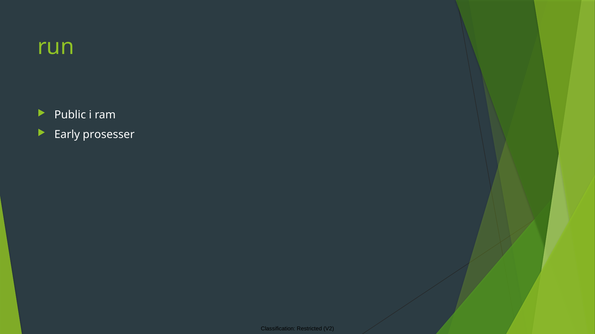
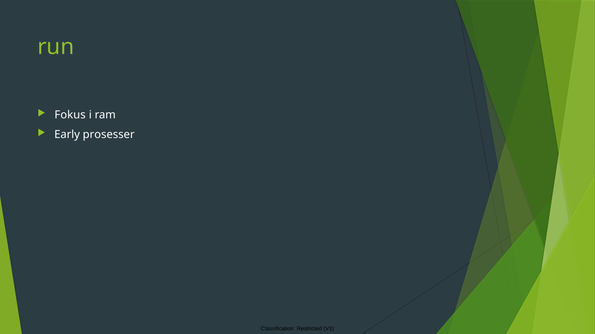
Public: Public -> Fokus (70, 115)
